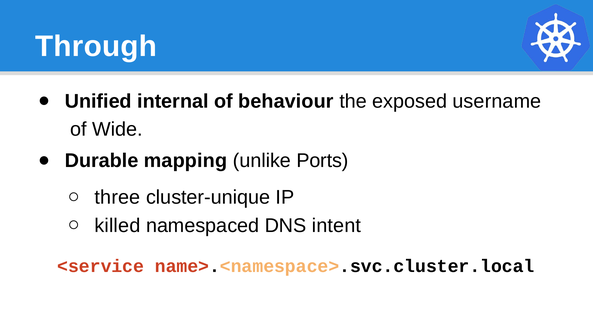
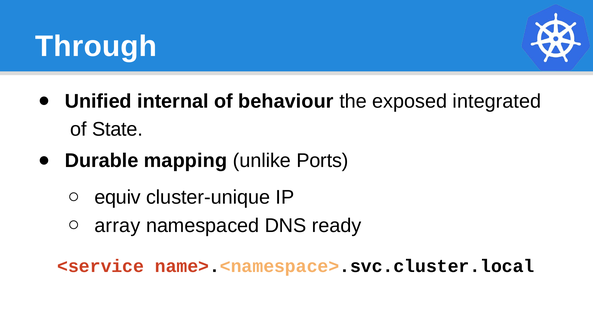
username: username -> integrated (497, 101)
Wide: Wide -> State (118, 129)
three: three -> equiv (118, 197)
killed: killed -> array (117, 225)
intent: intent -> ready (337, 225)
